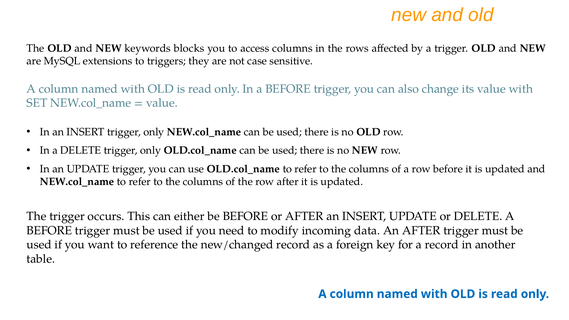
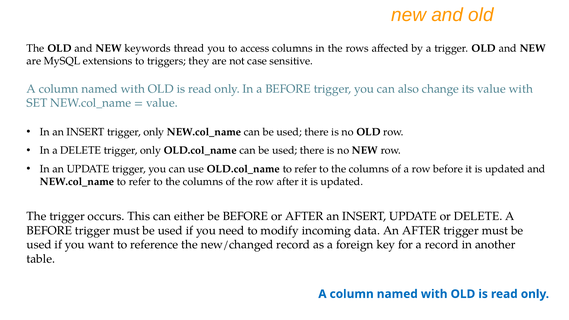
blocks: blocks -> thread (189, 48)
